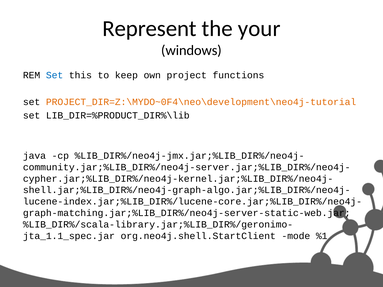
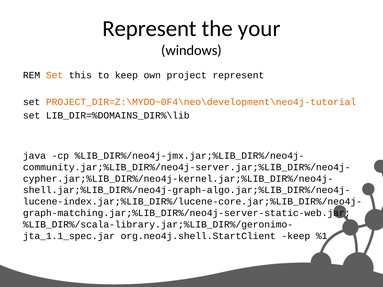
Set colour: blue -> orange (55, 75)
project functions: functions -> represent (238, 75)
LIB_DIR=%PRODUCT_DIR%\lib: LIB_DIR=%PRODUCT_DIR%\lib -> LIB_DIR=%DOMAINS_DIR%\lib (118, 116)
org.neo4j.shell.StartClient mode: mode -> keep (296, 236)
